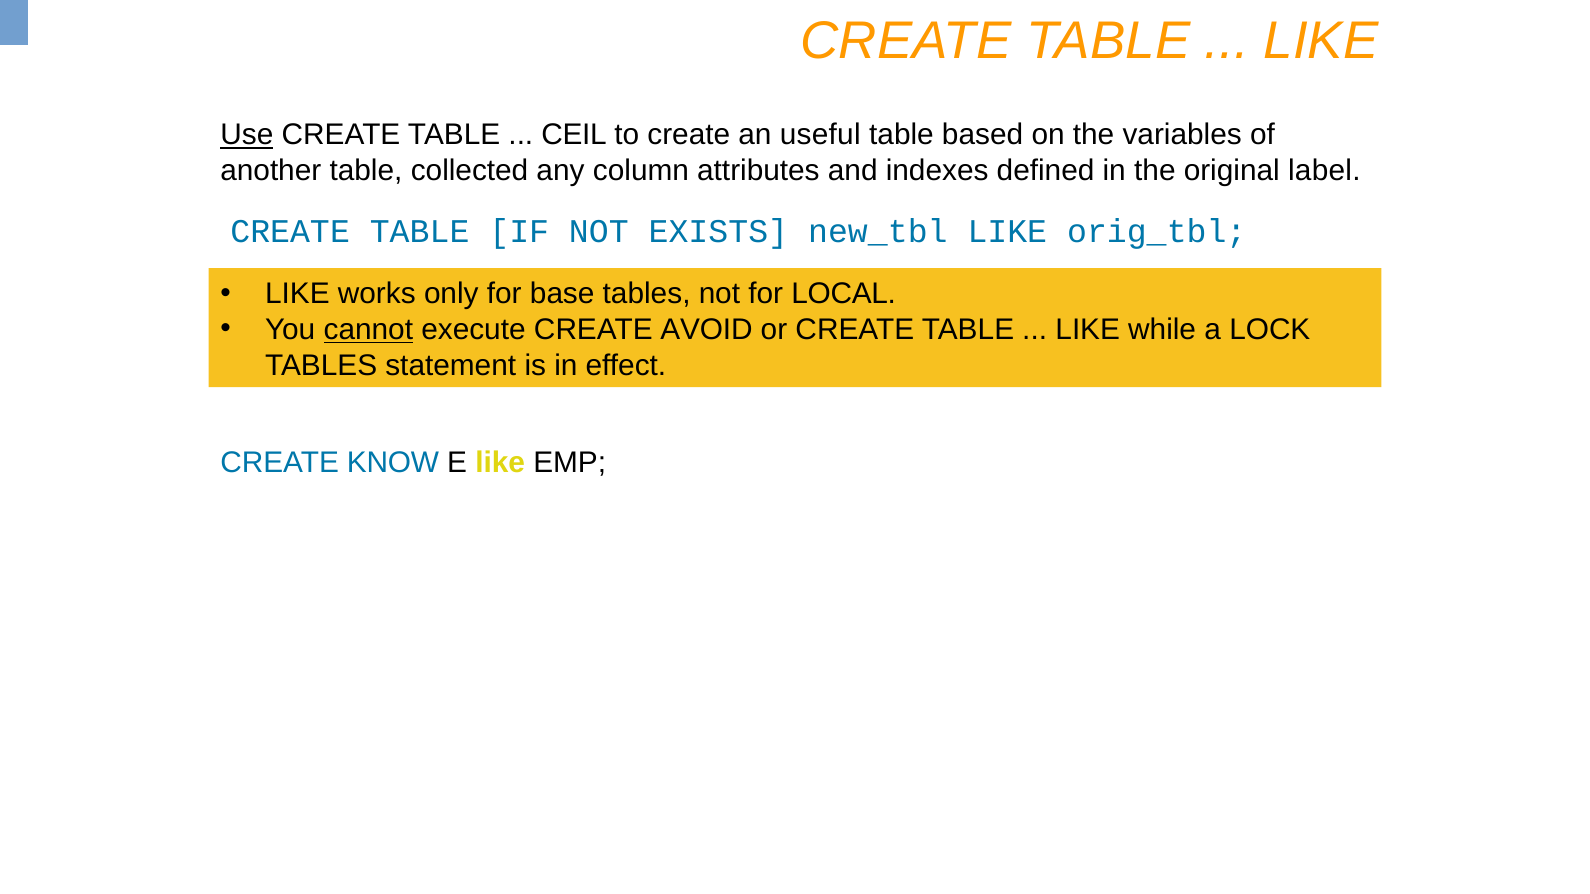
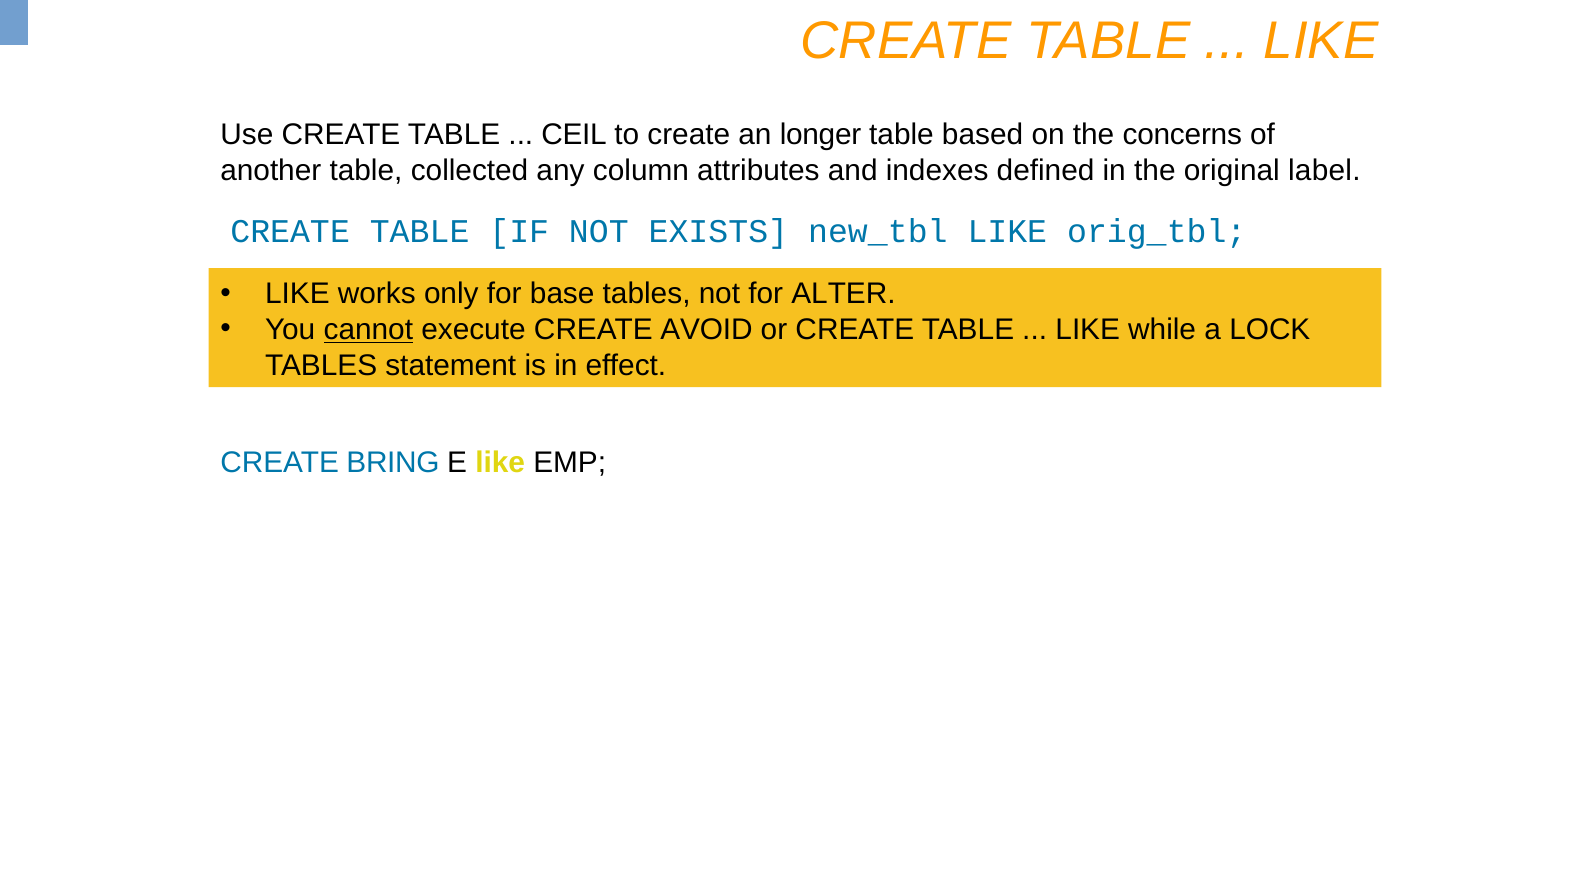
Use underline: present -> none (247, 135)
useful: useful -> longer (821, 135)
variables: variables -> concerns (1182, 135)
LOCAL: LOCAL -> ALTER (843, 294)
KNOW: KNOW -> BRING (393, 463)
